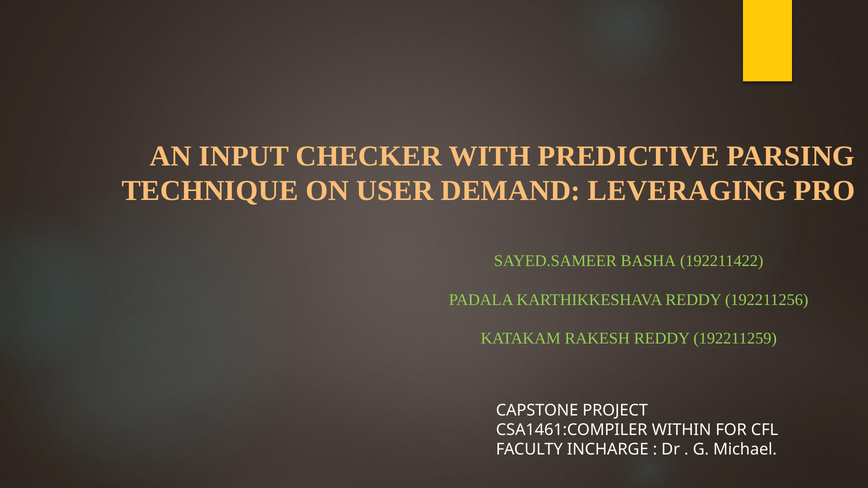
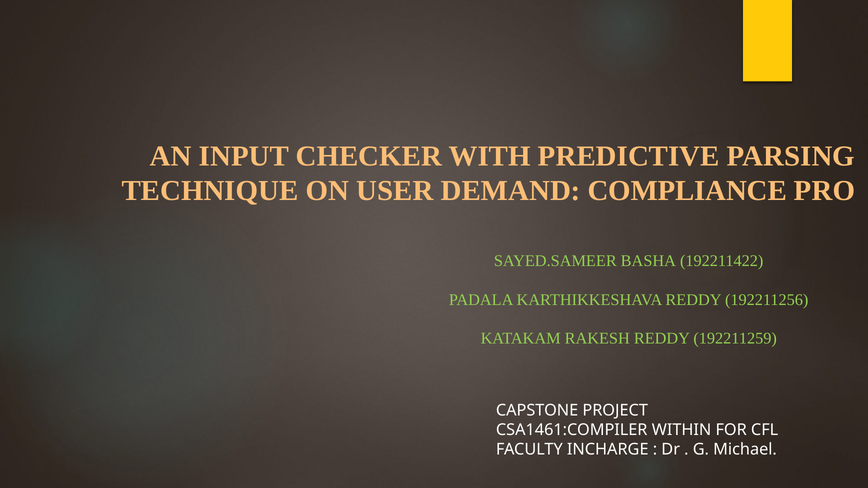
LEVERAGING: LEVERAGING -> COMPLIANCE (687, 191)
